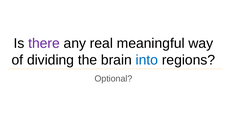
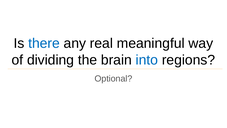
there colour: purple -> blue (44, 43)
